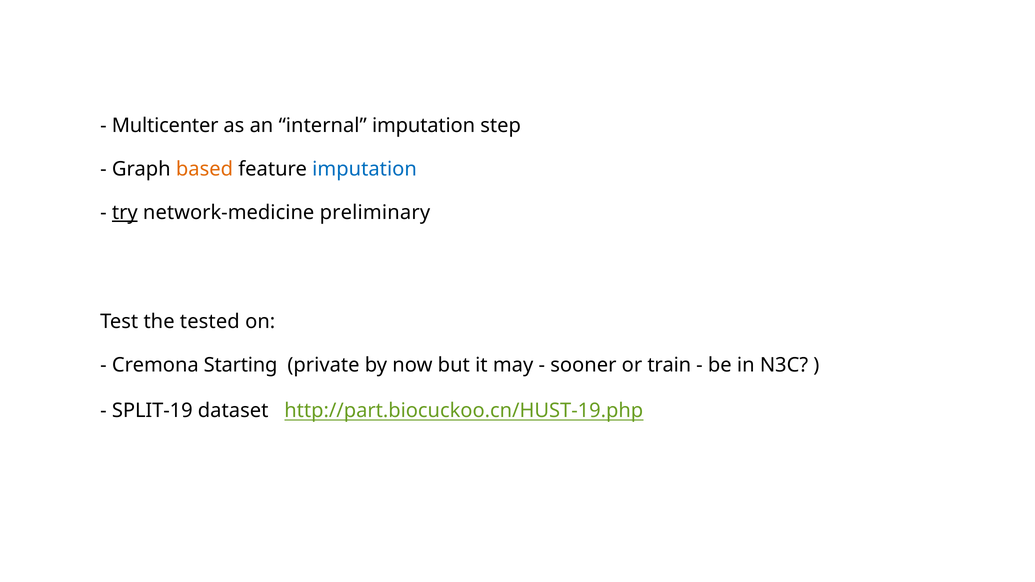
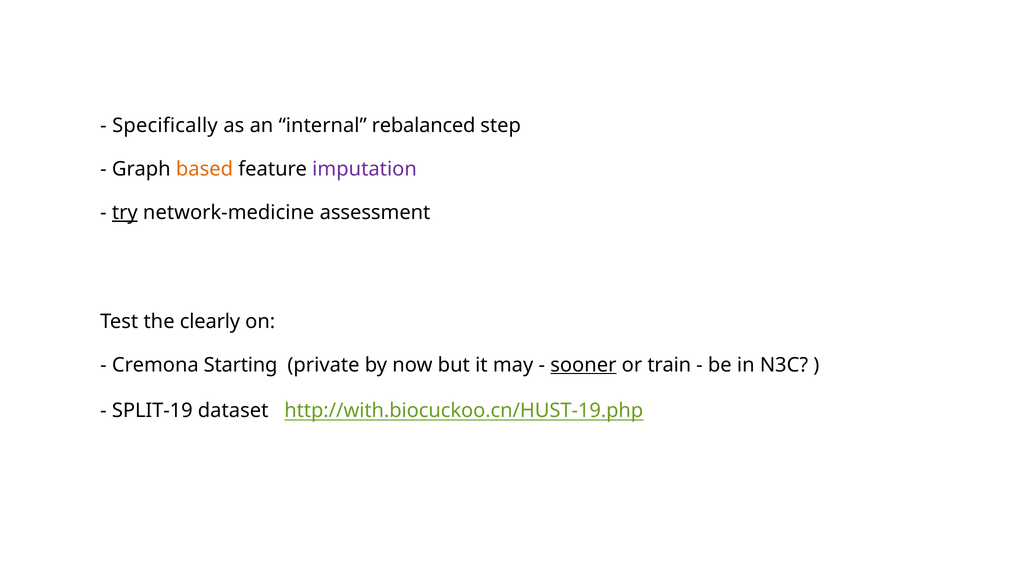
Multicenter: Multicenter -> Specifically (165, 126)
internal imputation: imputation -> rebalanced (424, 126)
imputation colour: blue -> purple (365, 169)
preliminary: preliminary -> assessment (375, 213)
tested: tested -> clearly (210, 322)
sooner underline: none -> present (583, 365)
http://part.biocuckoo.cn/HUST-19.php: http://part.biocuckoo.cn/HUST-19.php -> http://with.biocuckoo.cn/HUST-19.php (464, 411)
